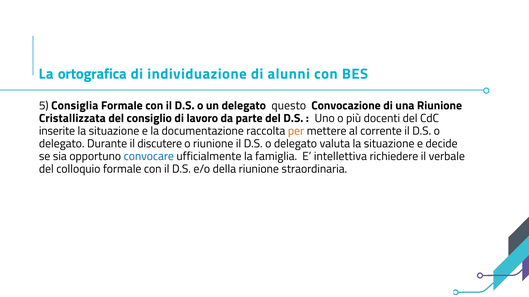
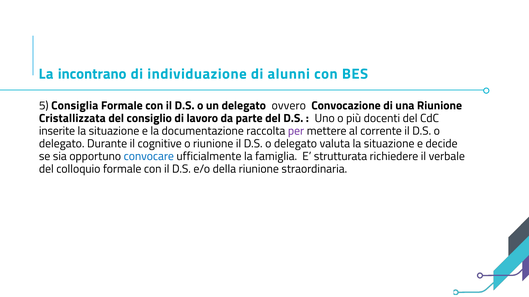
ortografica: ortografica -> incontrano (92, 74)
questo: questo -> ovvero (289, 106)
per colour: orange -> purple (296, 131)
discutere: discutere -> cognitive (160, 144)
intellettiva: intellettiva -> strutturata (341, 157)
